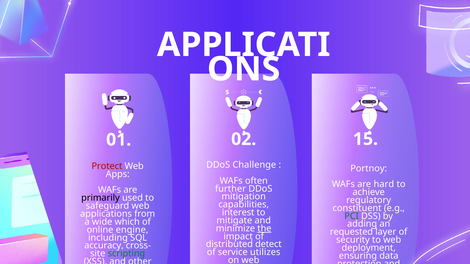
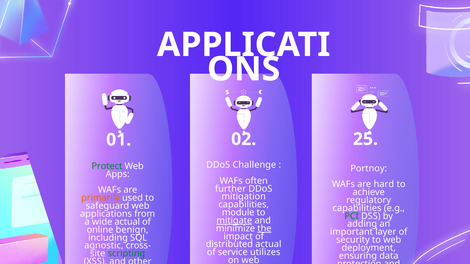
15: 15 -> 25 (365, 139)
Protect colour: red -> green (107, 166)
primarily colour: black -> orange (100, 198)
constituent: constituent -> capabilities (357, 208)
interest: interest -> module (238, 213)
mitigate underline: none -> present (234, 221)
wide which: which -> actual (127, 222)
engine: engine -> benign (132, 230)
requested: requested -> important (351, 232)
distributed detect: detect -> actual (268, 245)
accuracy: accuracy -> agnostic (104, 246)
